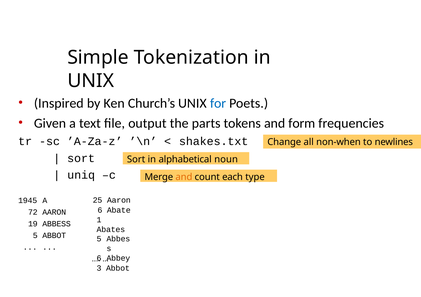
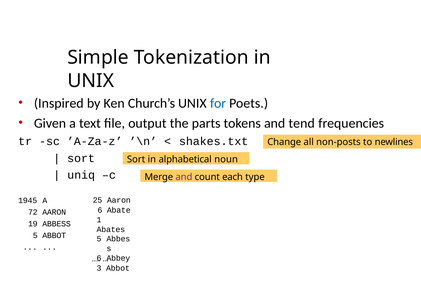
form: form -> tend (302, 123)
non-when: non-when -> non-posts (338, 142)
and colour: orange -> purple (184, 177)
